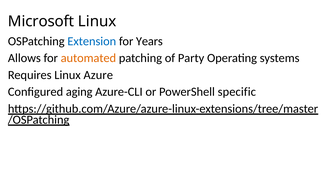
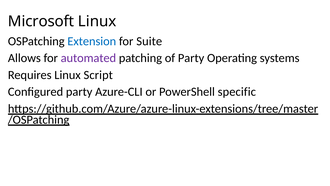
Years: Years -> Suite (149, 41)
automated colour: orange -> purple (88, 58)
Azure: Azure -> Script (98, 75)
Configured aging: aging -> party (79, 92)
